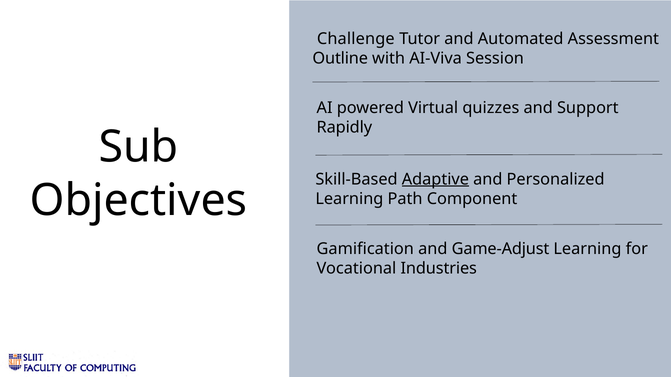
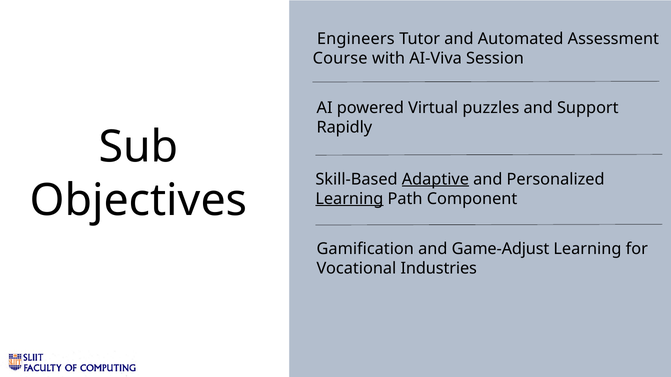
Challenge: Challenge -> Engineers (356, 39)
Outline: Outline -> Course (340, 58)
quizzes: quizzes -> puzzles (491, 108)
Learning underline: none -> present (349, 199)
